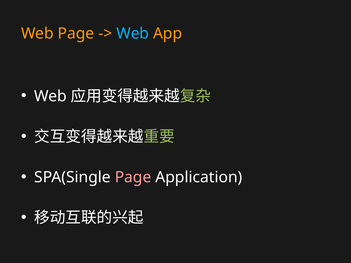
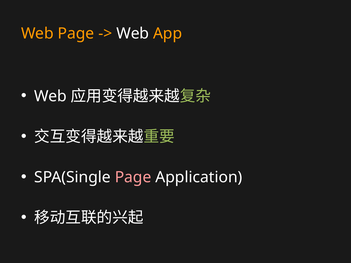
Web colour: light blue -> white (133, 34)
